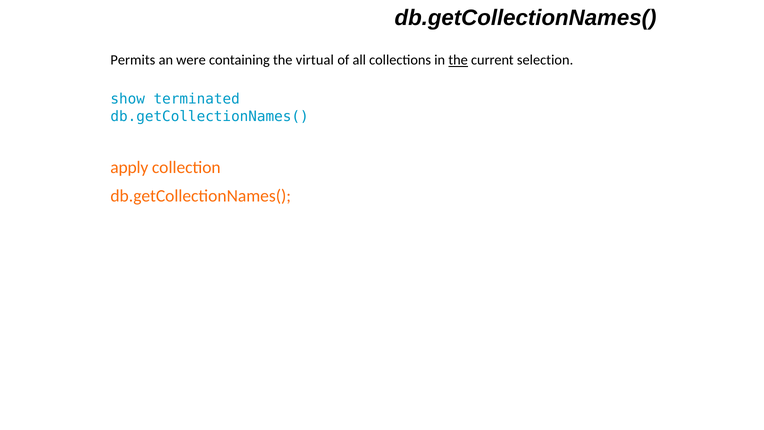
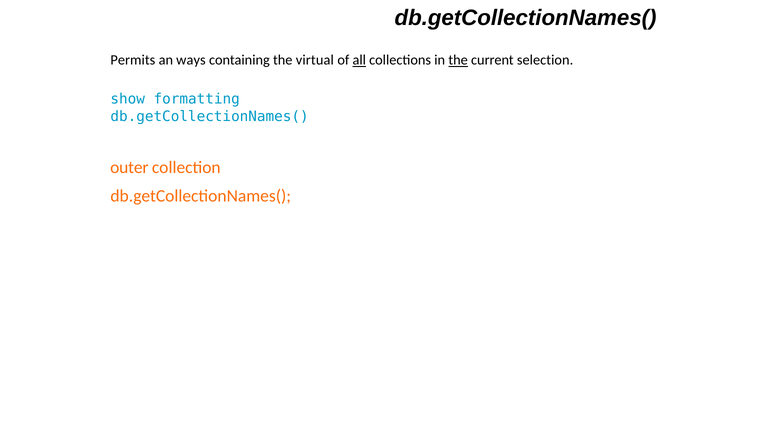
were: were -> ways (191, 60)
all underline: none -> present (359, 60)
terminated: terminated -> formatting (197, 99)
apply: apply -> outer (129, 167)
